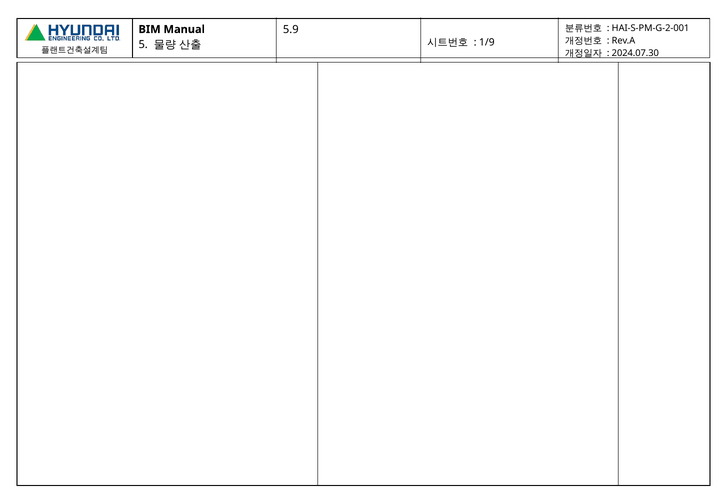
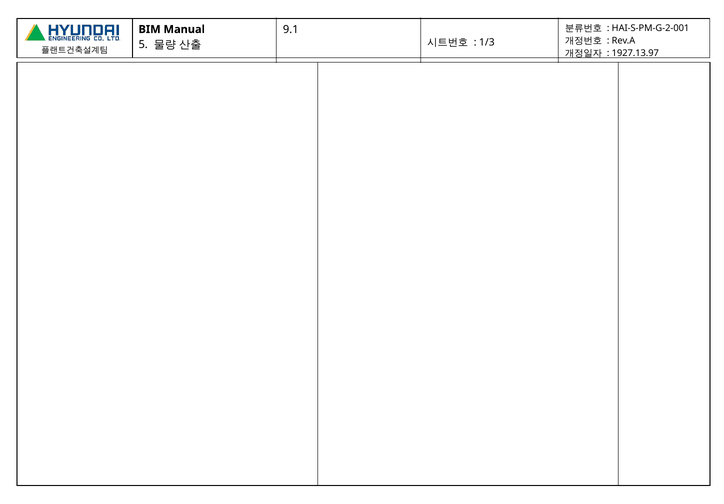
5.9: 5.9 -> 9.1 (291, 29)
1/9: 1/9 -> 1/3 (487, 43)
2024.07.30: 2024.07.30 -> 1927.13.97 (635, 53)
